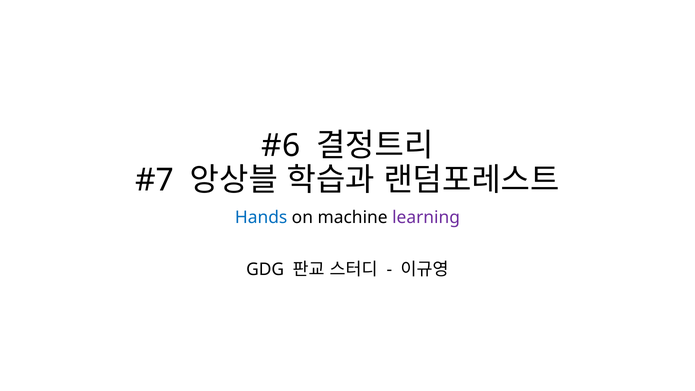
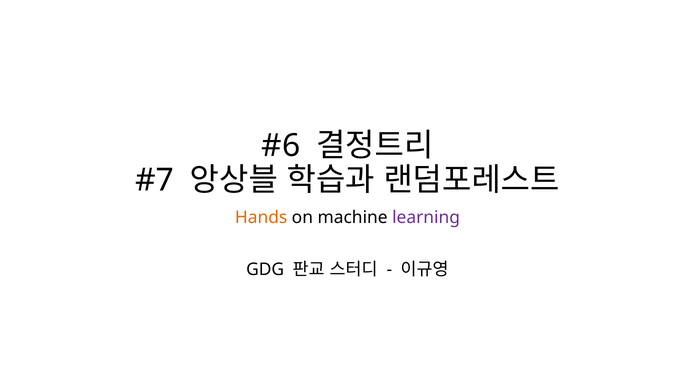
Hands colour: blue -> orange (261, 217)
